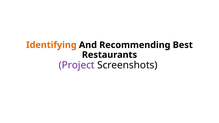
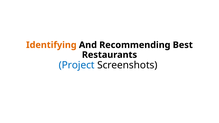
Project colour: purple -> blue (77, 65)
